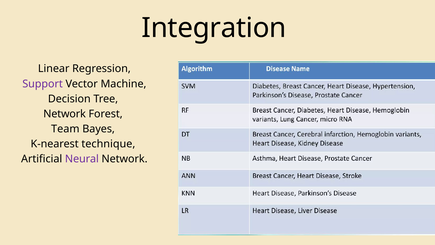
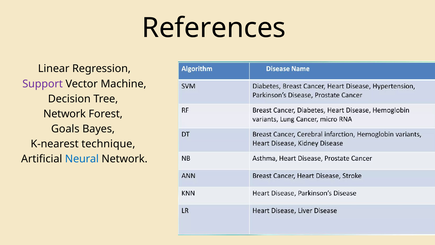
Integration: Integration -> References (214, 28)
Team: Team -> Goals (65, 129)
Neural colour: purple -> blue (82, 159)
